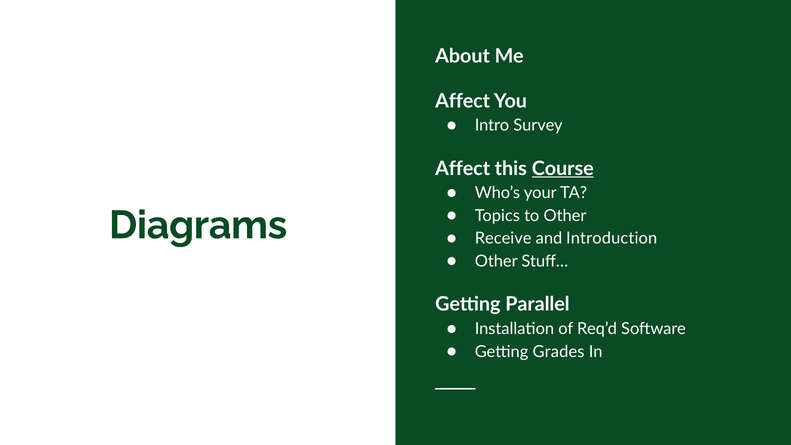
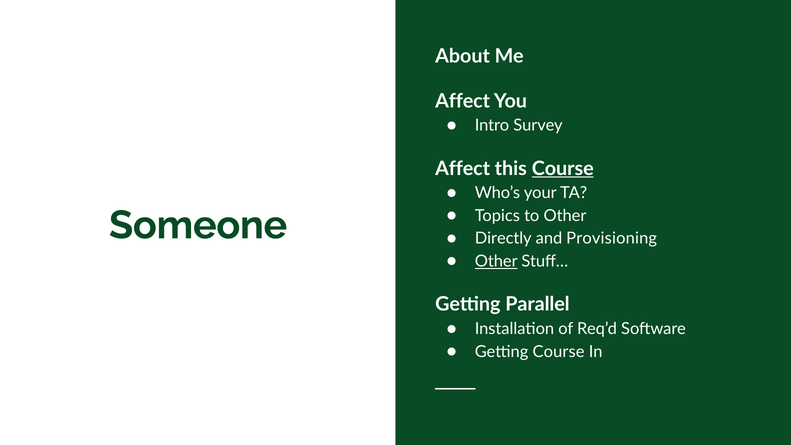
Diagrams: Diagrams -> Someone (198, 225)
Receive: Receive -> Directly (503, 238)
Introduction: Introduction -> Provisioning (612, 238)
Other underline: none -> present (496, 261)
Getting Grades: Grades -> Course (559, 352)
